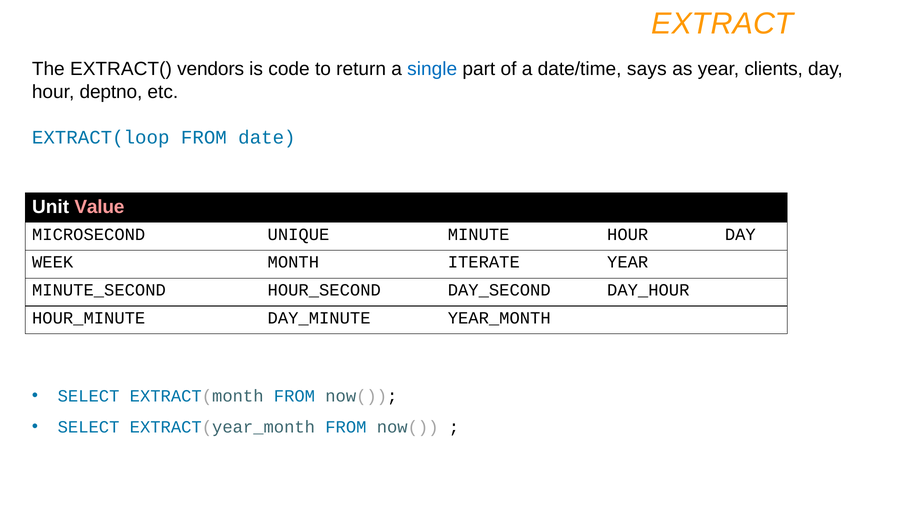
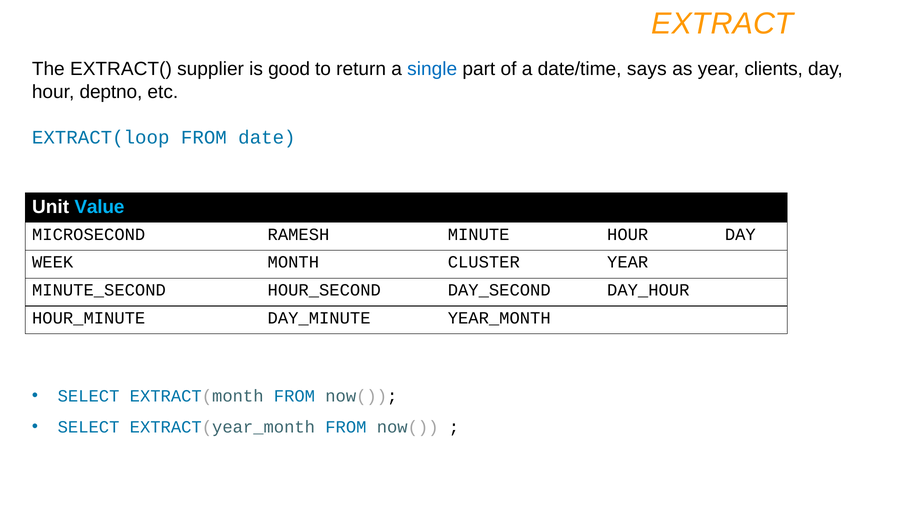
vendors: vendors -> supplier (211, 69)
code: code -> good (289, 69)
Value colour: pink -> light blue (99, 207)
UNIQUE: UNIQUE -> RAMESH (298, 234)
ITERATE: ITERATE -> CLUSTER (484, 262)
